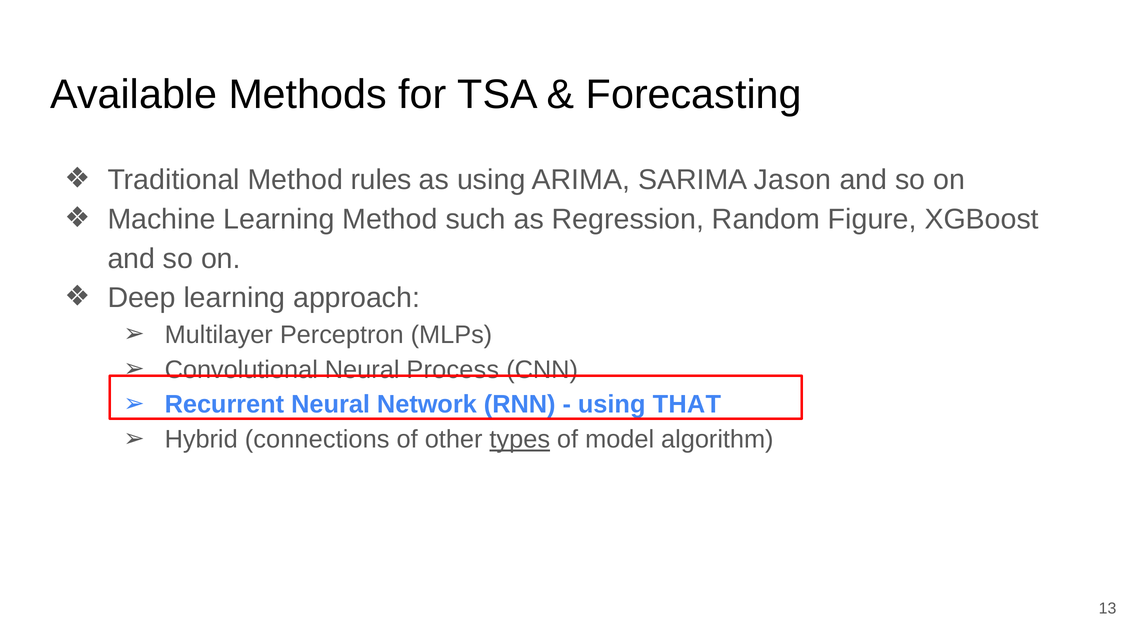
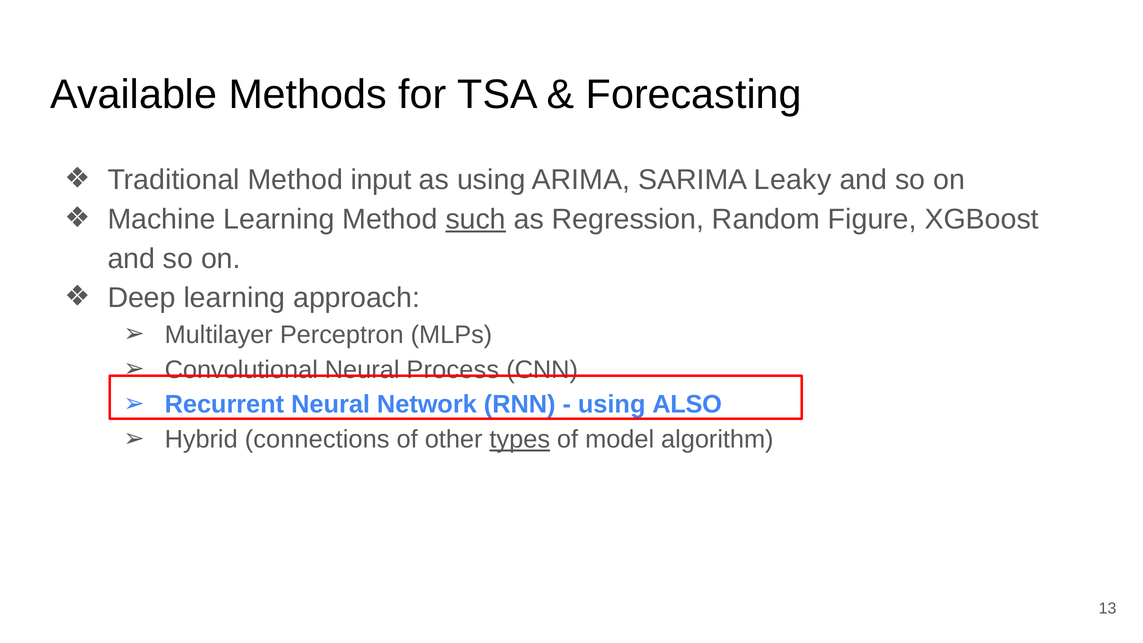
rules: rules -> input (381, 180)
Jason: Jason -> Leaky (793, 180)
such underline: none -> present (476, 219)
THAT: THAT -> ALSO (687, 405)
